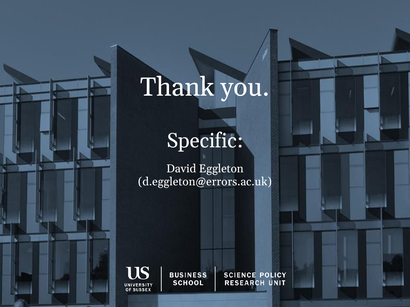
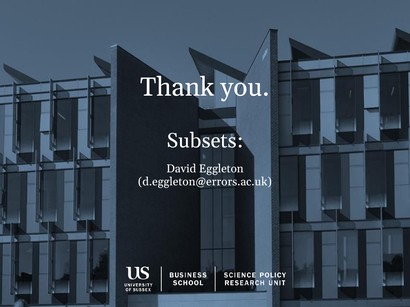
Specific: Specific -> Subsets (205, 141)
